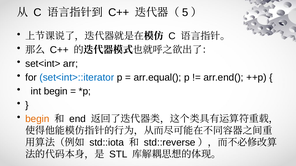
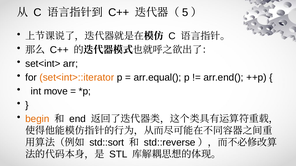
set<int>::iterator colour: blue -> orange (77, 78)
int begin: begin -> move (56, 91)
std::iota: std::iota -> std::sort (107, 143)
